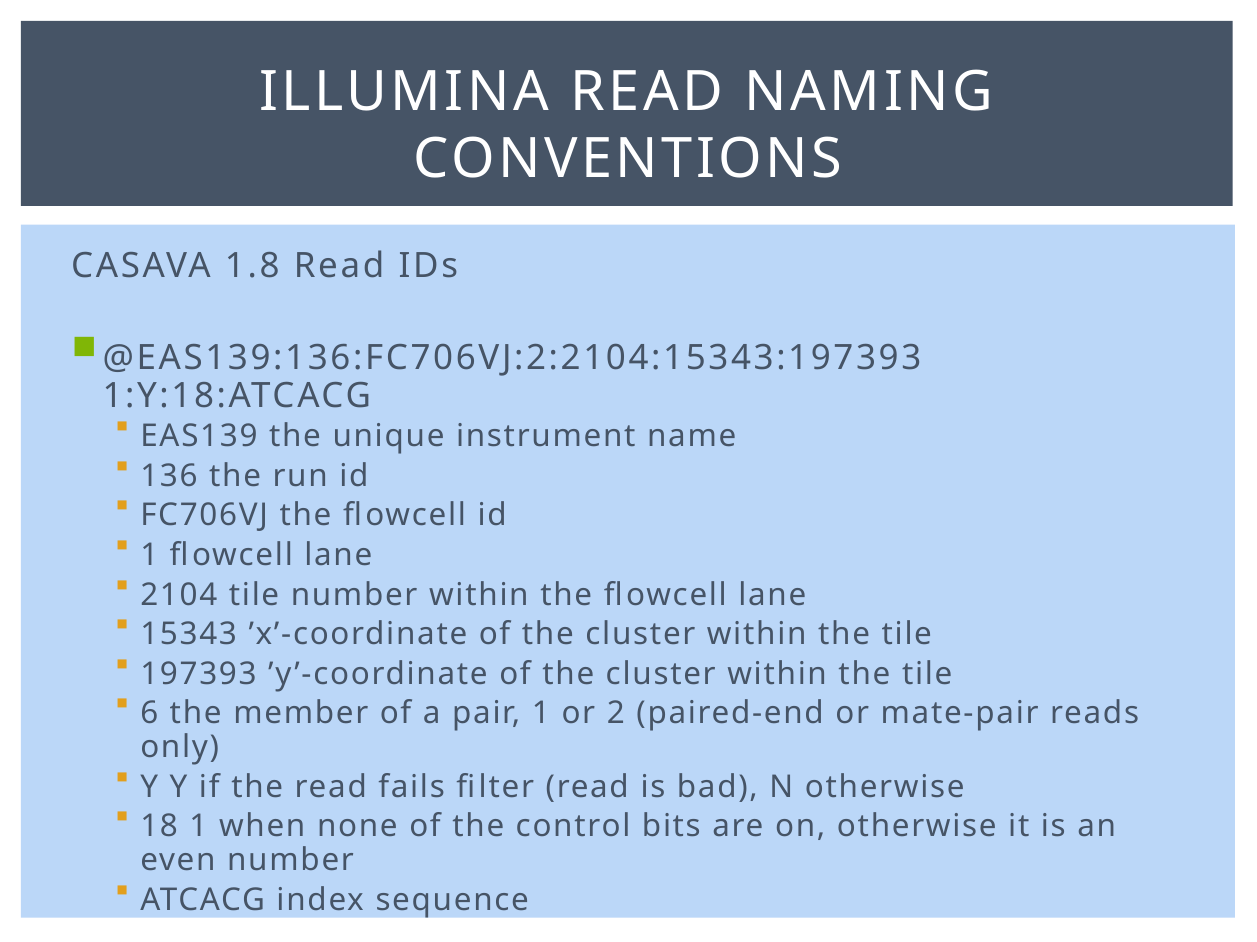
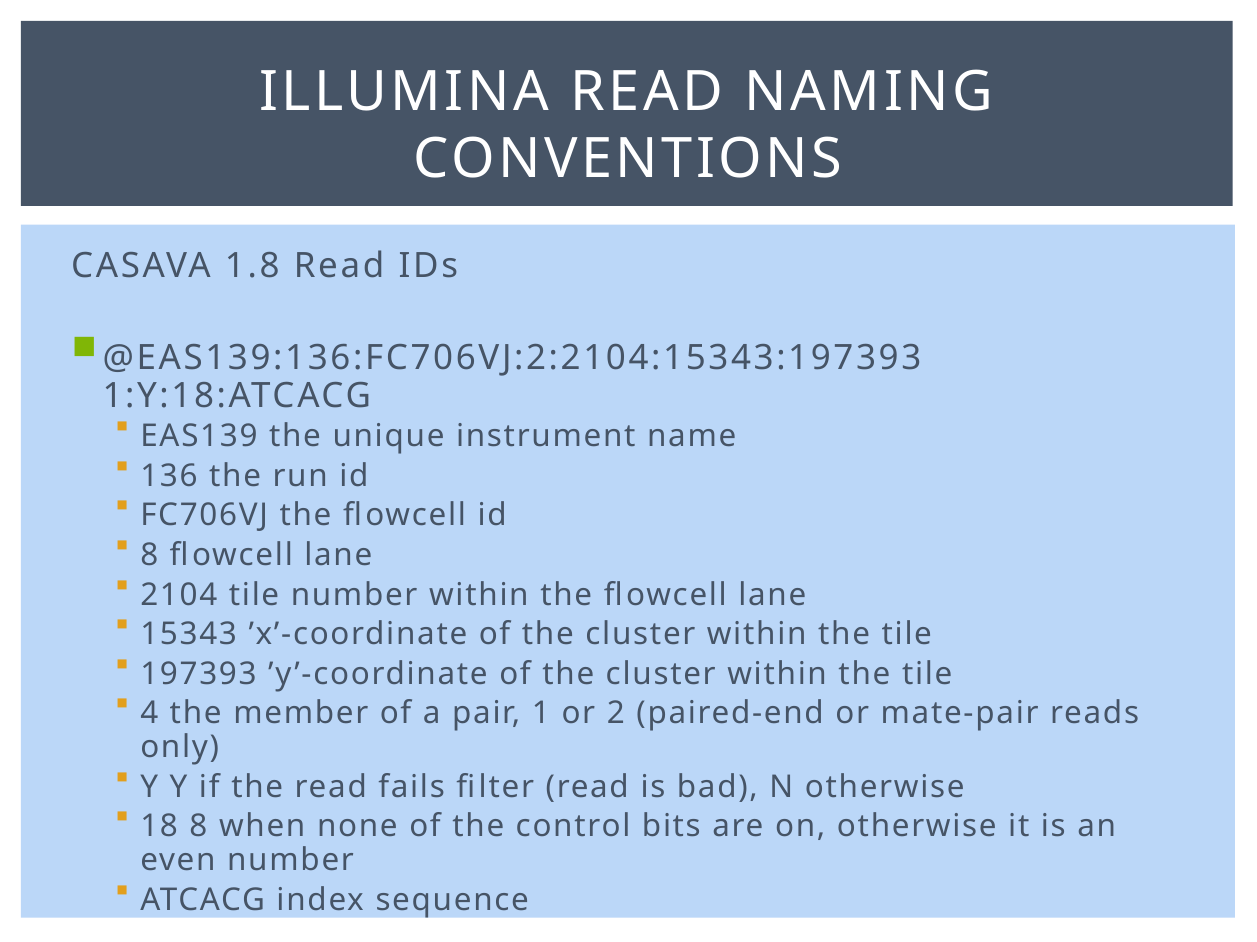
1: 1 -> 8 (149, 556)
6: 6 -> 4 (149, 714)
18 1: 1 -> 8 (198, 827)
